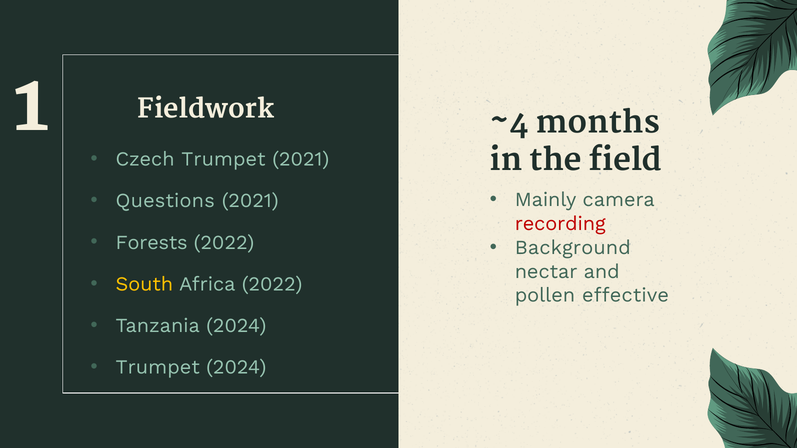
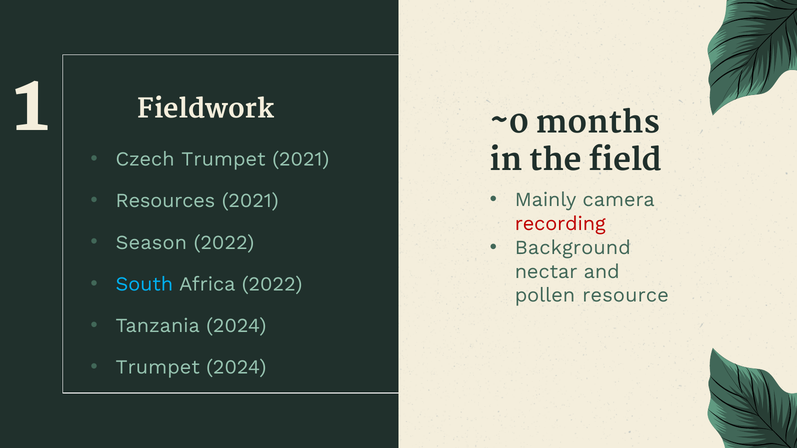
~4: ~4 -> ~0 (510, 123)
Questions: Questions -> Resources (165, 201)
Forests: Forests -> Season (151, 243)
South colour: yellow -> light blue (144, 284)
effective: effective -> resource (626, 296)
